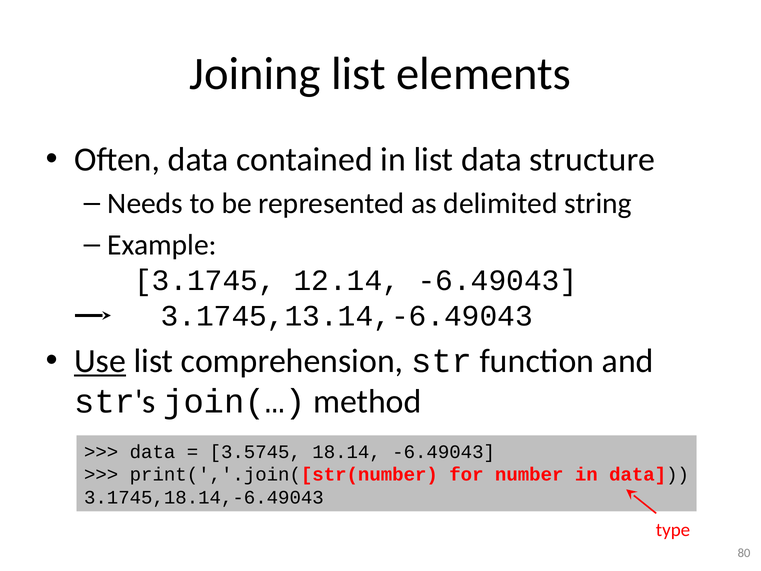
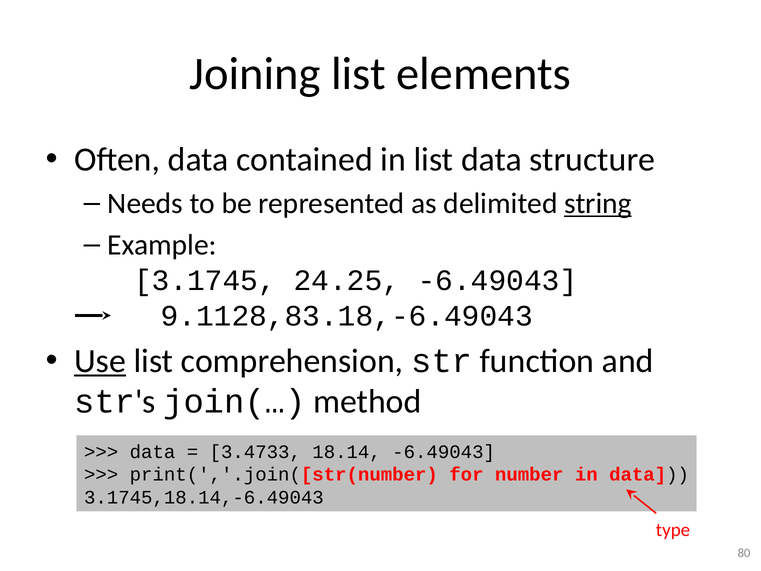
string underline: none -> present (598, 203)
12.14: 12.14 -> 24.25 (347, 280)
3.1745,13.14,-6.49043: 3.1745,13.14,-6.49043 -> 9.1128,83.18,-6.49043 (347, 316)
3.5745: 3.5745 -> 3.4733 (255, 452)
